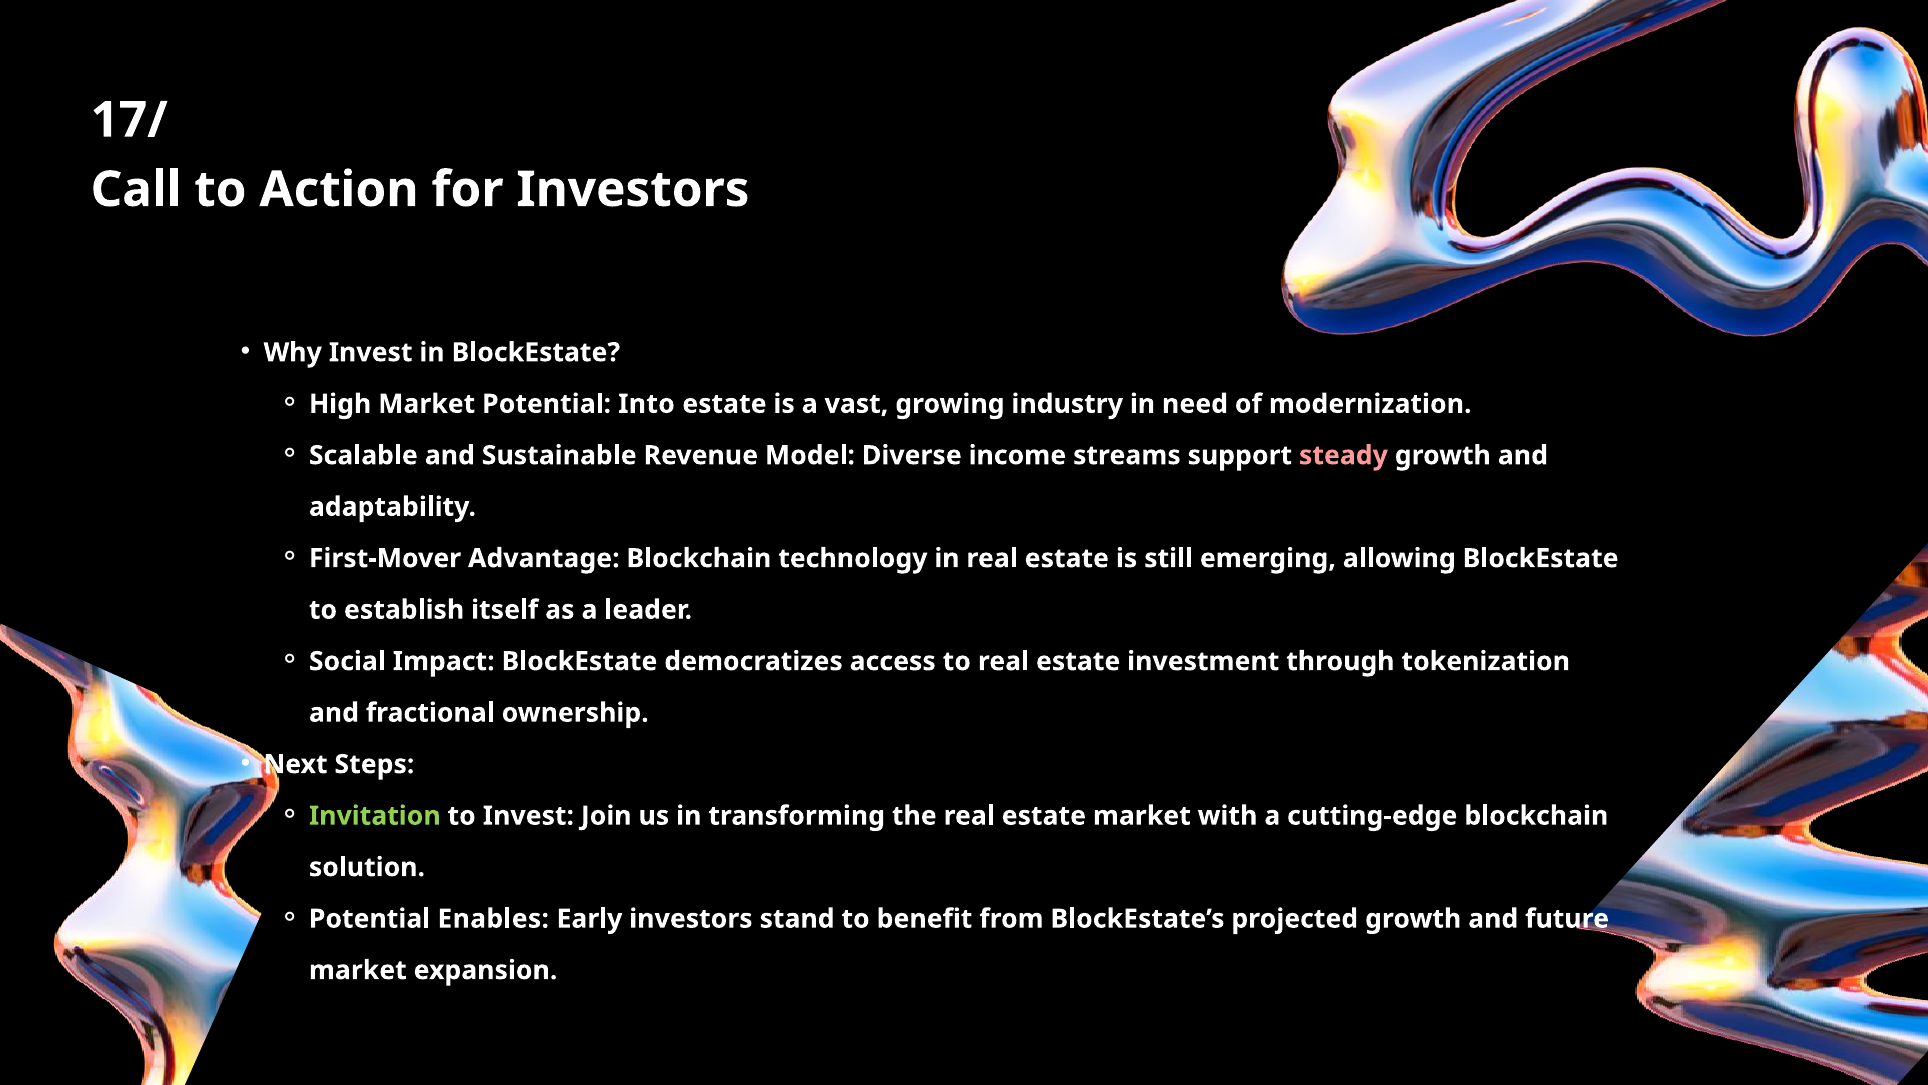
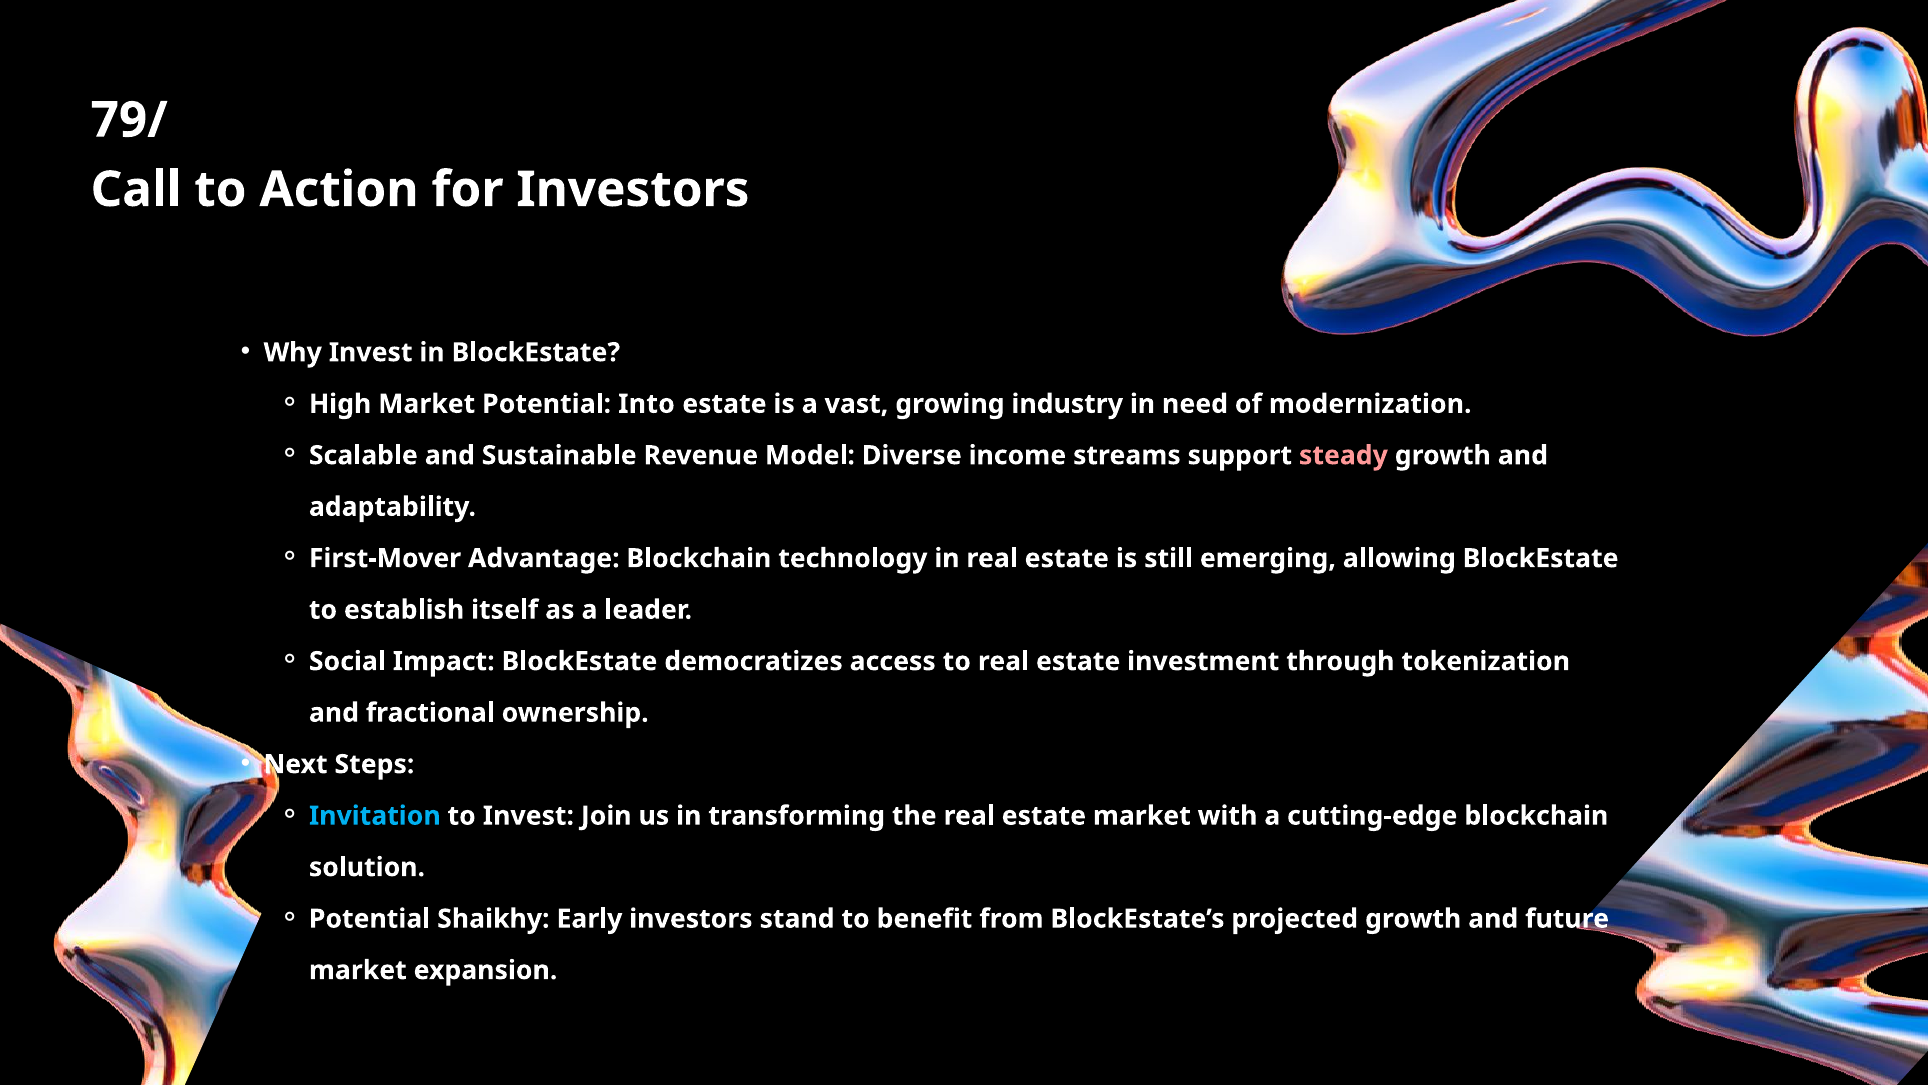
17/: 17/ -> 79/ (129, 120)
Invitation colour: light green -> light blue (375, 816)
Enables: Enables -> Shaikhy (493, 918)
